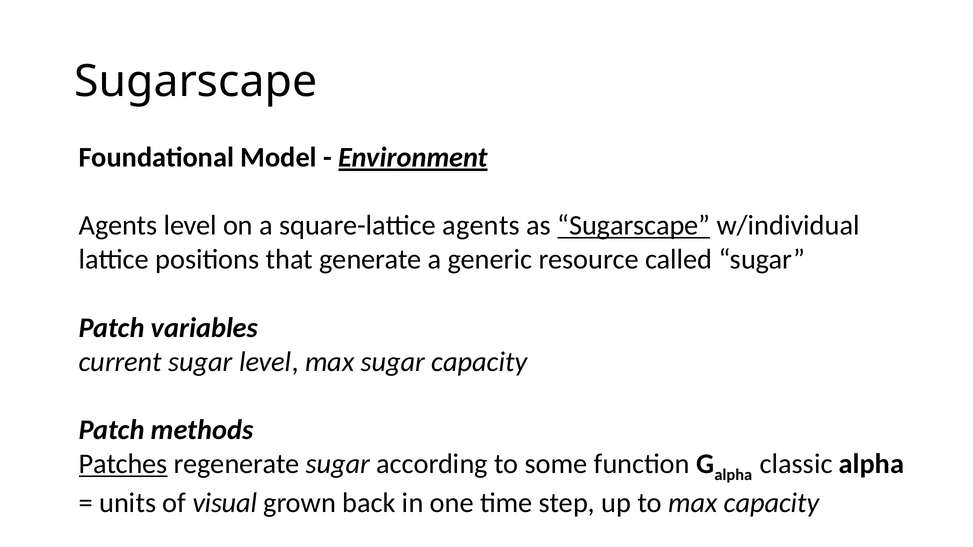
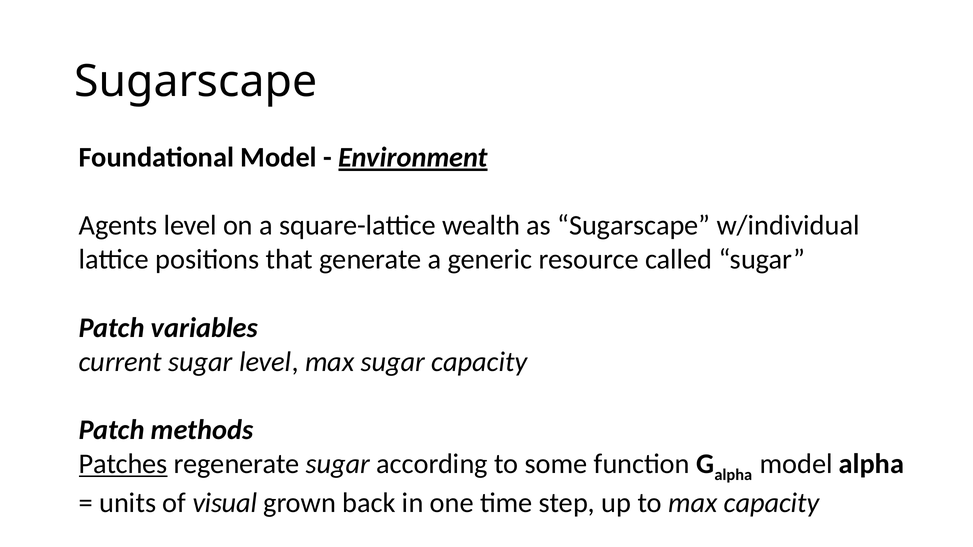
square-lattice agents: agents -> wealth (481, 226)
Sugarscape underline: present -> none (634, 226)
alpha classic: classic -> model (796, 464)
